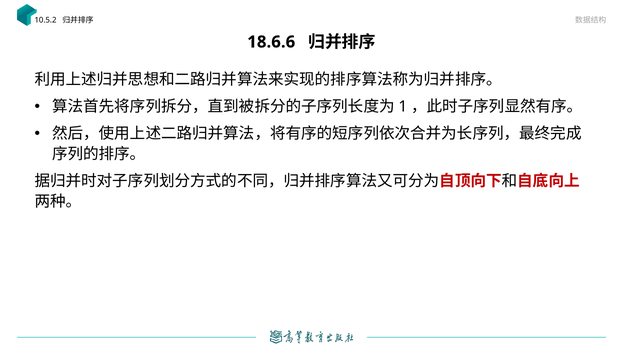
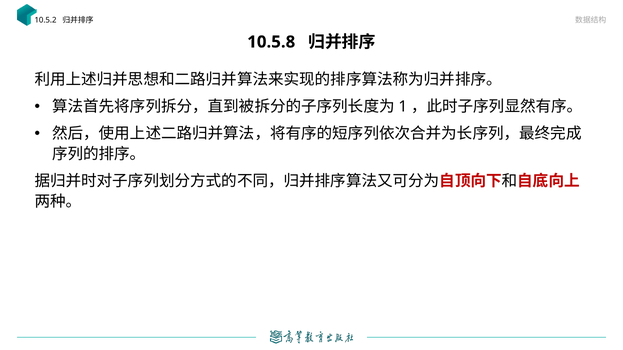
18.6.6: 18.6.6 -> 10.5.8 (271, 42)
